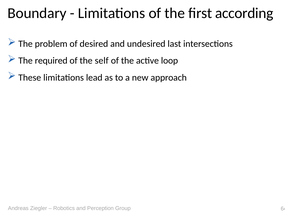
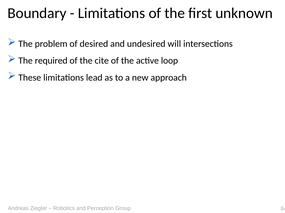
according: according -> unknown (244, 13)
last: last -> will (174, 44)
self: self -> cite (102, 61)
